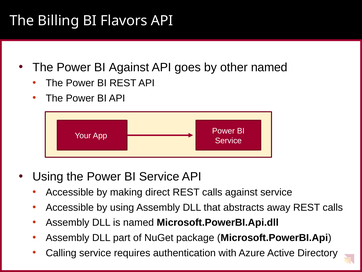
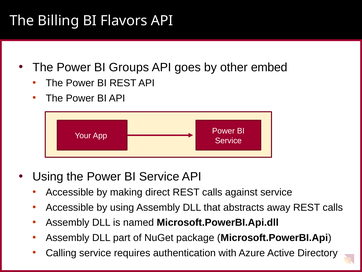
BI Against: Against -> Groups (129, 67)
other named: named -> embed (269, 67)
